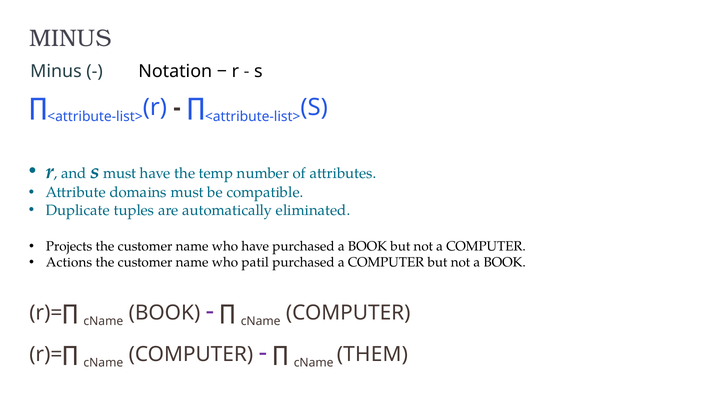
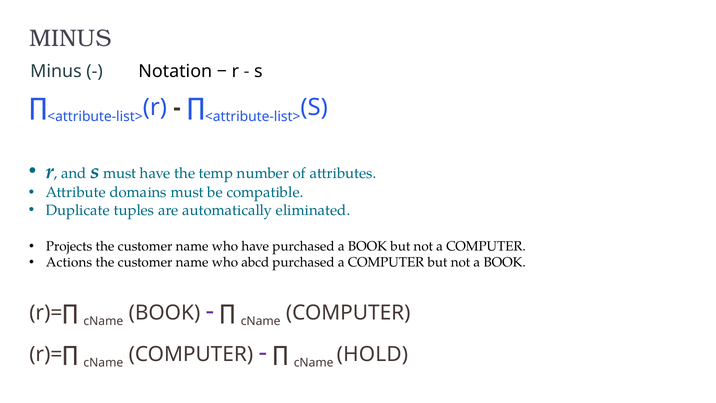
patil: patil -> abcd (255, 262)
THEM: THEM -> HOLD (372, 354)
